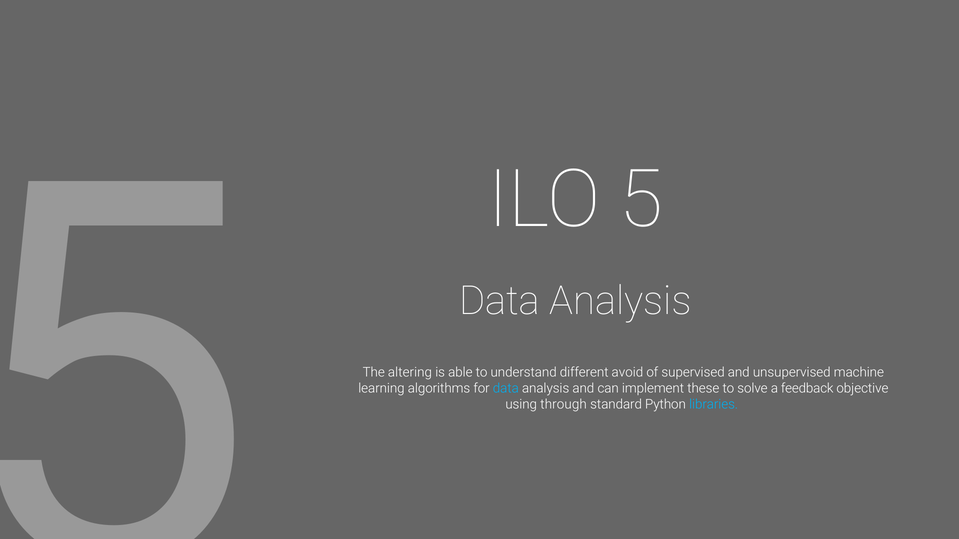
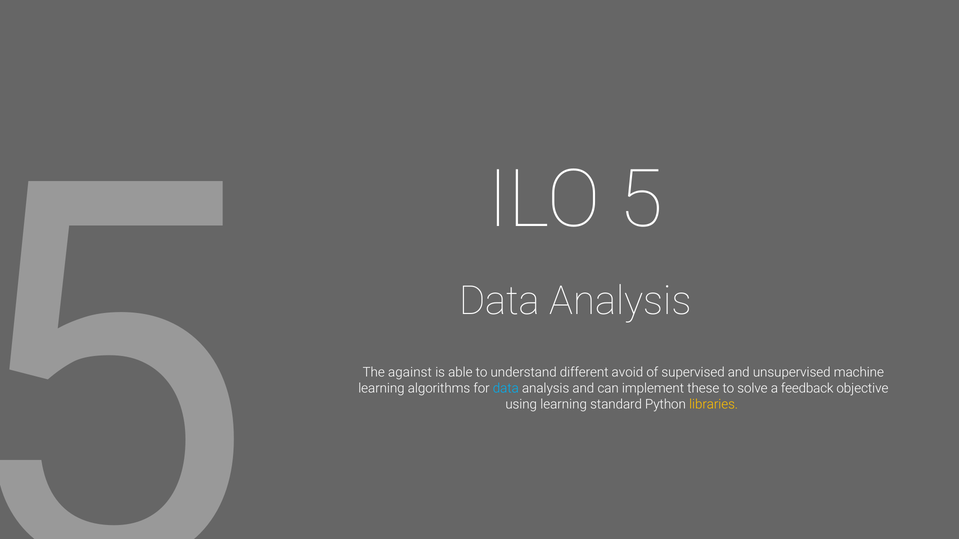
altering: altering -> against (410, 373)
using through: through -> learning (564, 405)
libraries colour: light blue -> yellow (714, 405)
